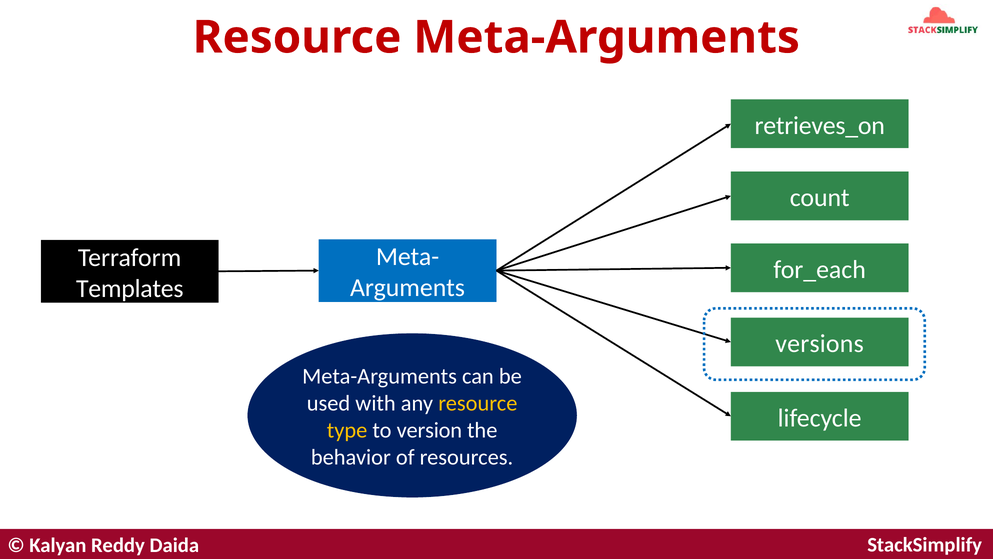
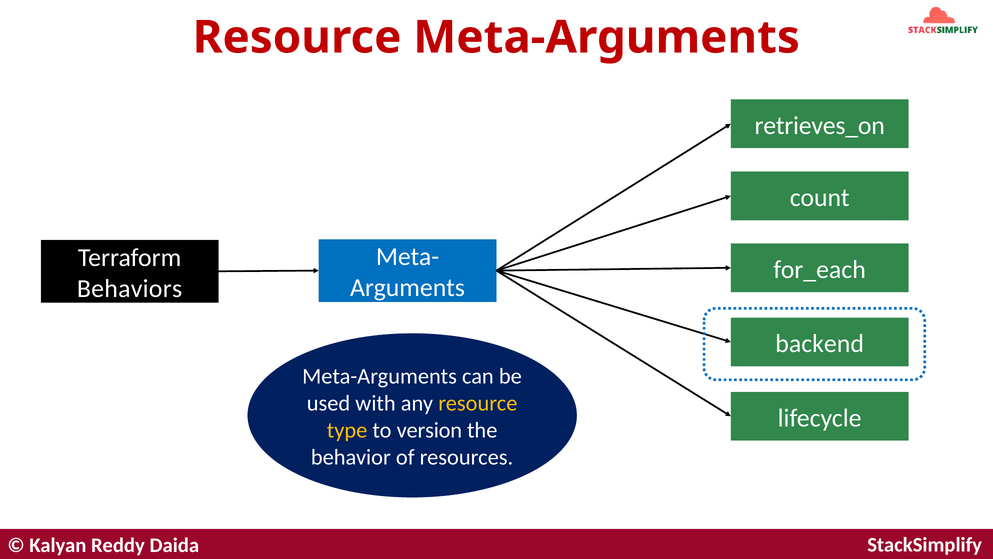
Templates: Templates -> Behaviors (130, 288)
versions: versions -> backend (820, 344)
